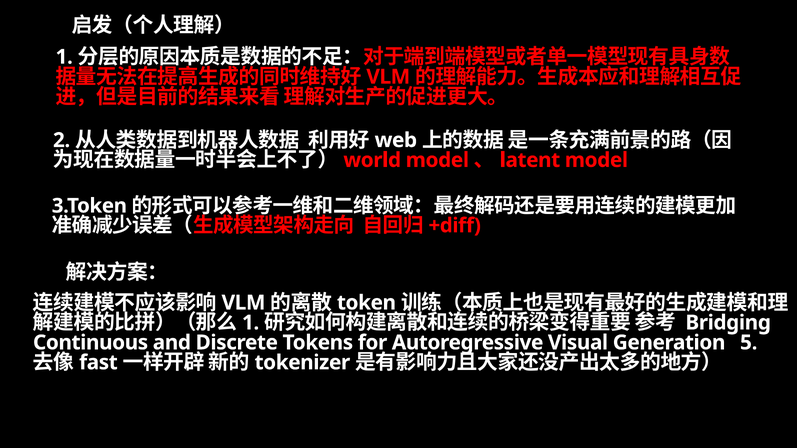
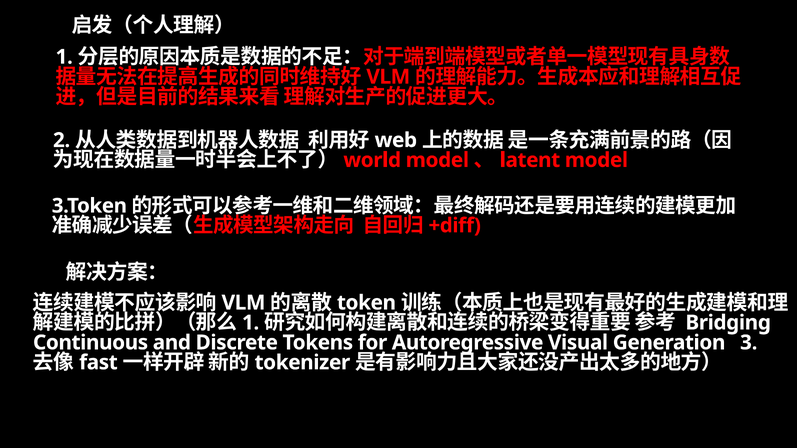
5: 5 -> 3 (749, 343)
